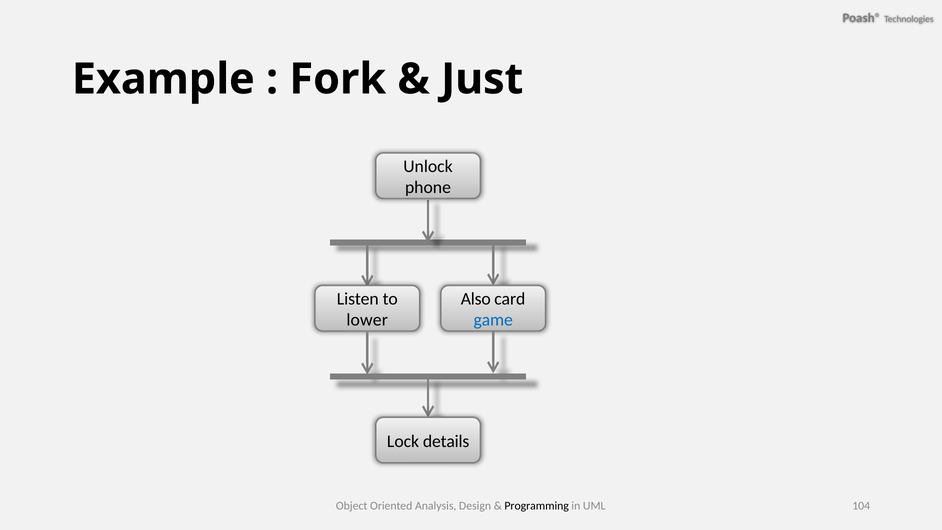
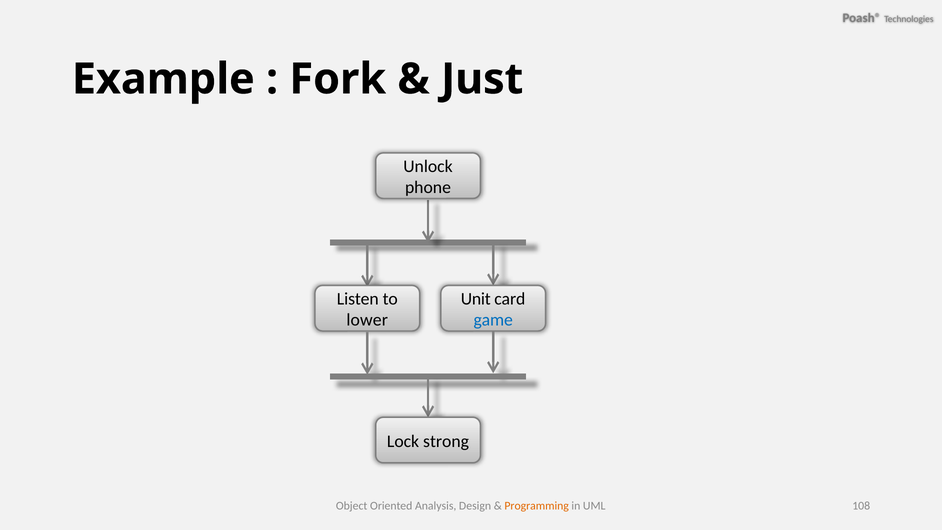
Also: Also -> Unit (476, 299)
details: details -> strong (446, 441)
Programming colour: black -> orange (537, 506)
104: 104 -> 108 (861, 506)
